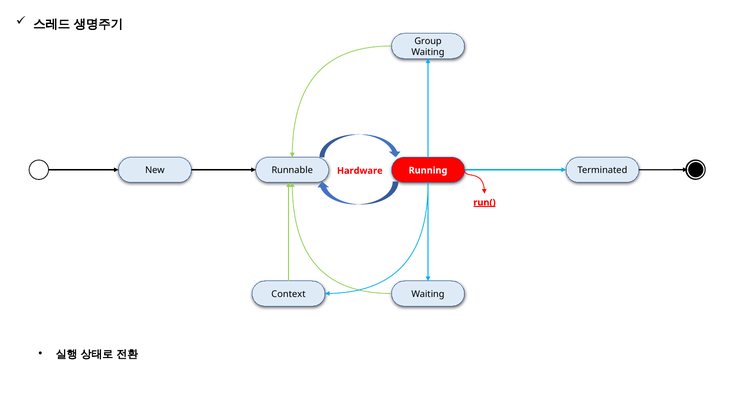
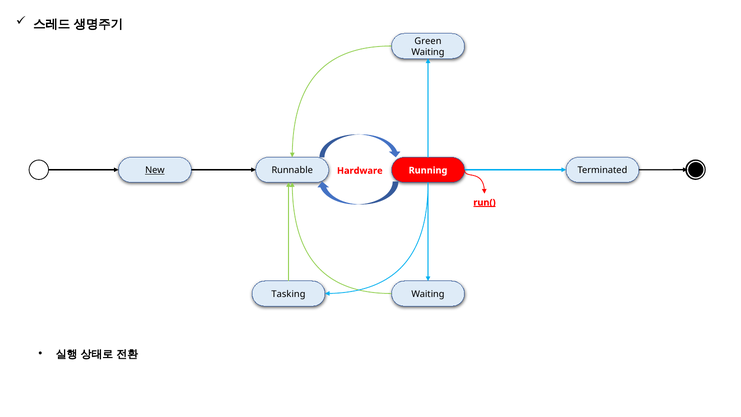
Group: Group -> Green (428, 41)
New underline: none -> present (155, 170)
Context: Context -> Tasking (288, 294)
